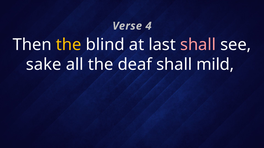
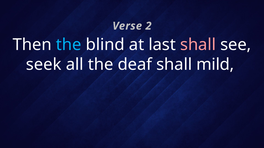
4: 4 -> 2 (149, 26)
the colour: yellow -> light blue (69, 45)
sake: sake -> seek (44, 65)
